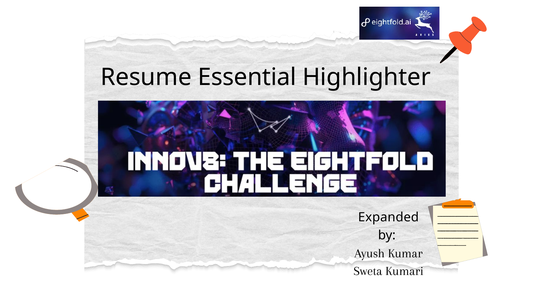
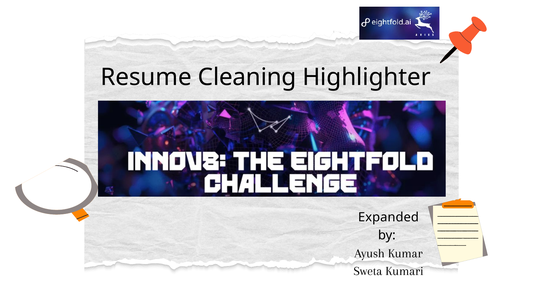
Essential: Essential -> Cleaning (247, 77)
